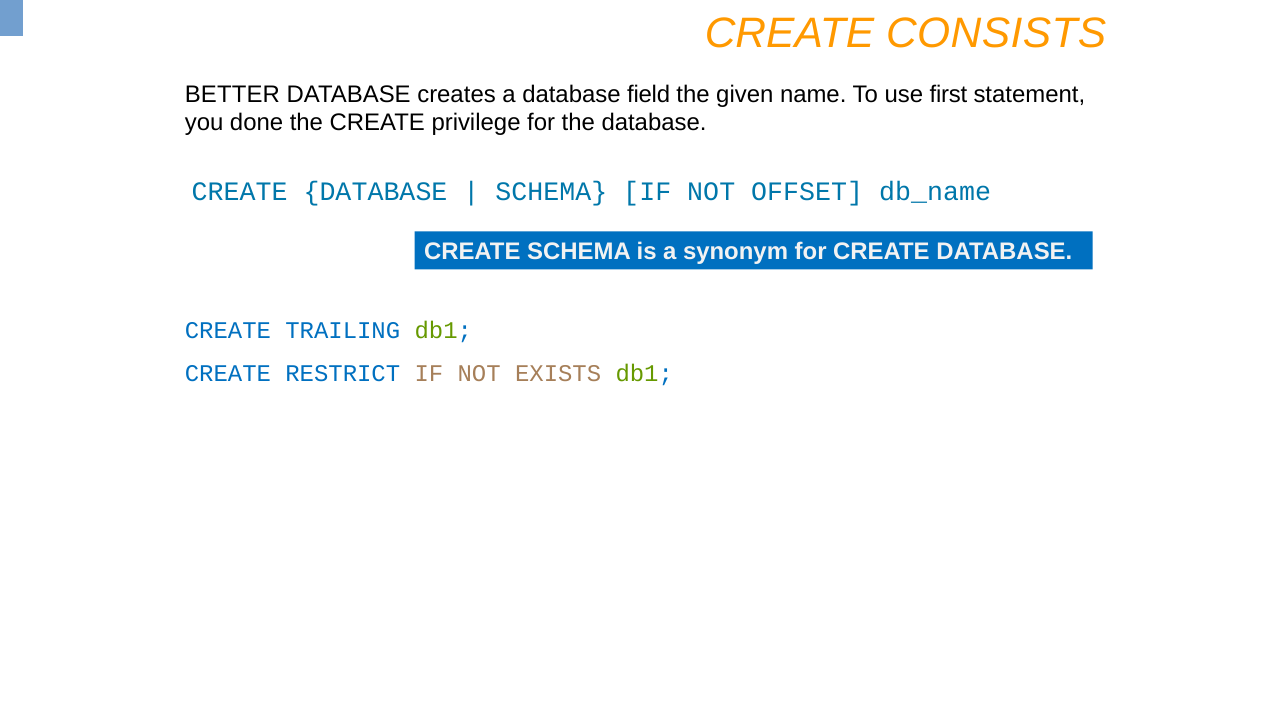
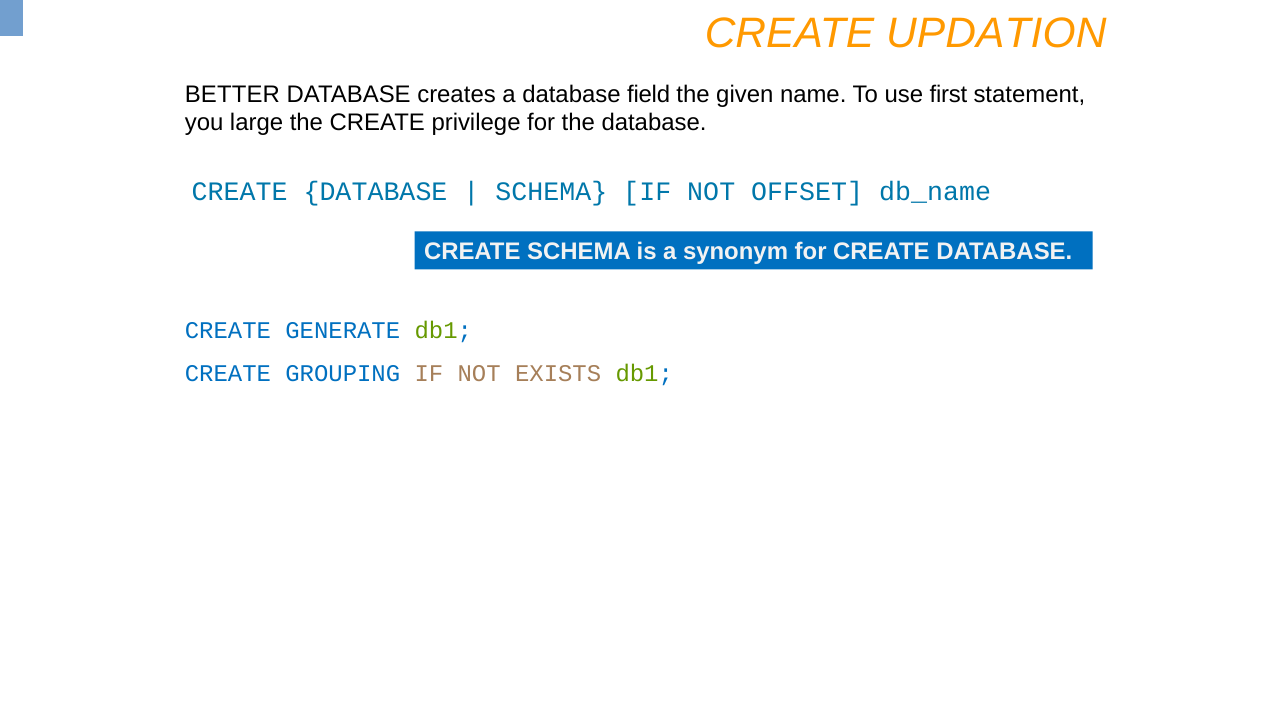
CONSISTS: CONSISTS -> UPDATION (996, 33)
done: done -> large (257, 123)
TRAILING: TRAILING -> GENERATE (343, 330)
RESTRICT: RESTRICT -> GROUPING (343, 373)
